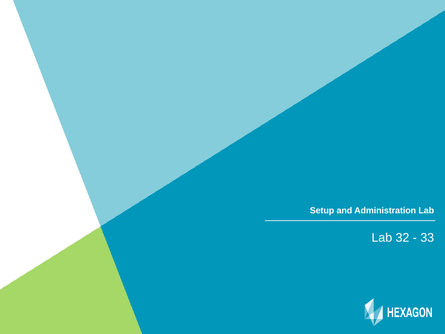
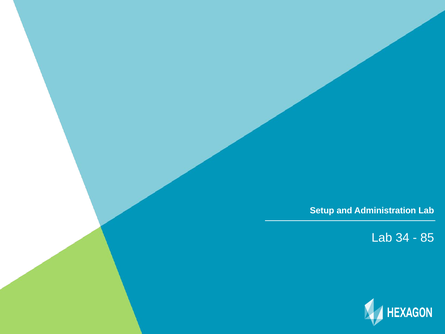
32: 32 -> 34 (402, 238)
33: 33 -> 85 (427, 238)
